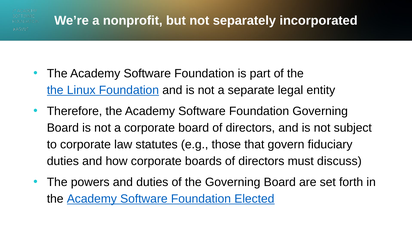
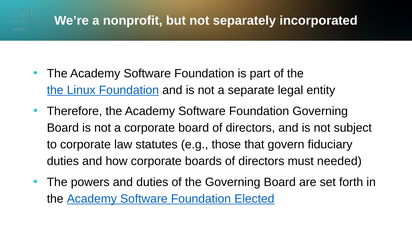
discuss: discuss -> needed (339, 161)
